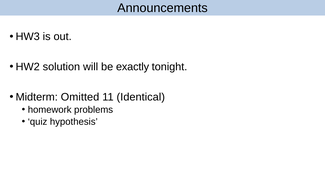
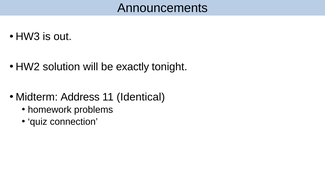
Omitted: Omitted -> Address (80, 97)
hypothesis: hypothesis -> connection (74, 122)
